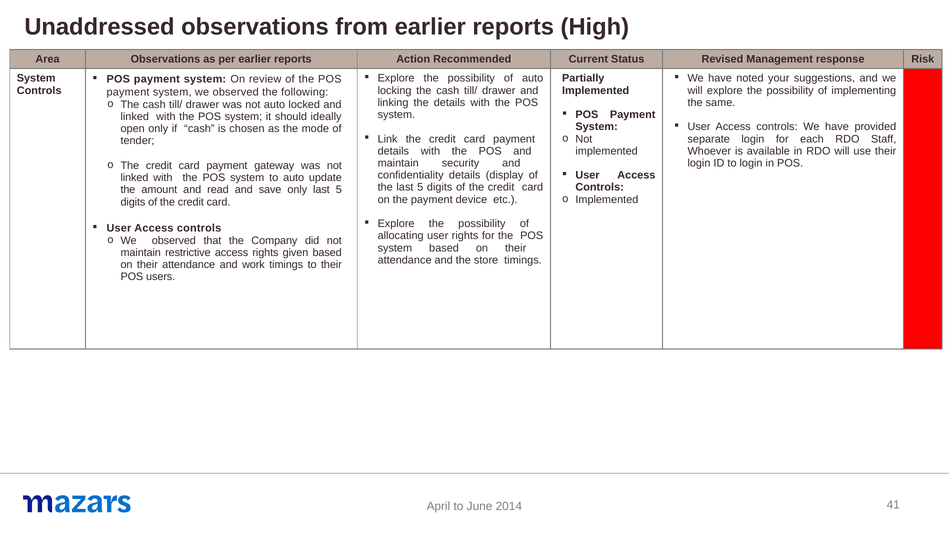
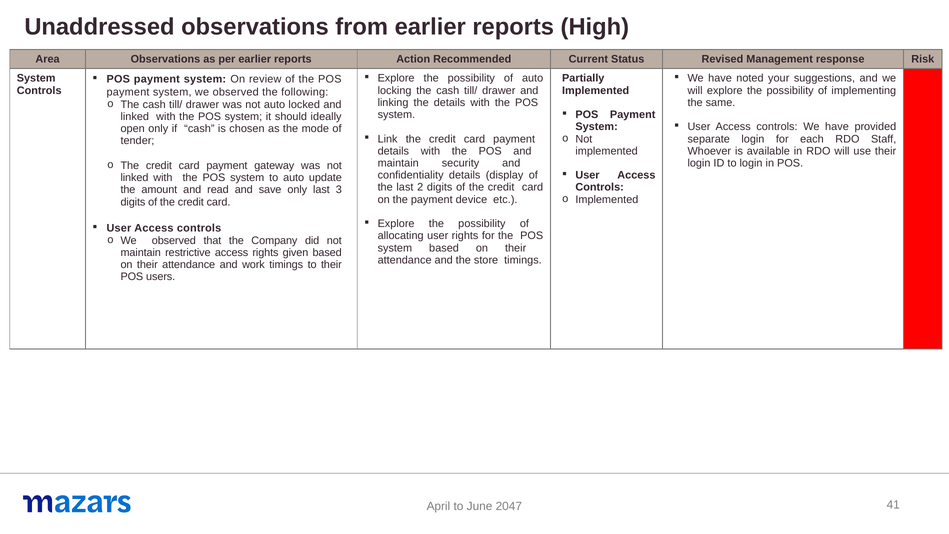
the last 5: 5 -> 2 (420, 187)
only last 5: 5 -> 3 (339, 190)
2014: 2014 -> 2047 (509, 506)
